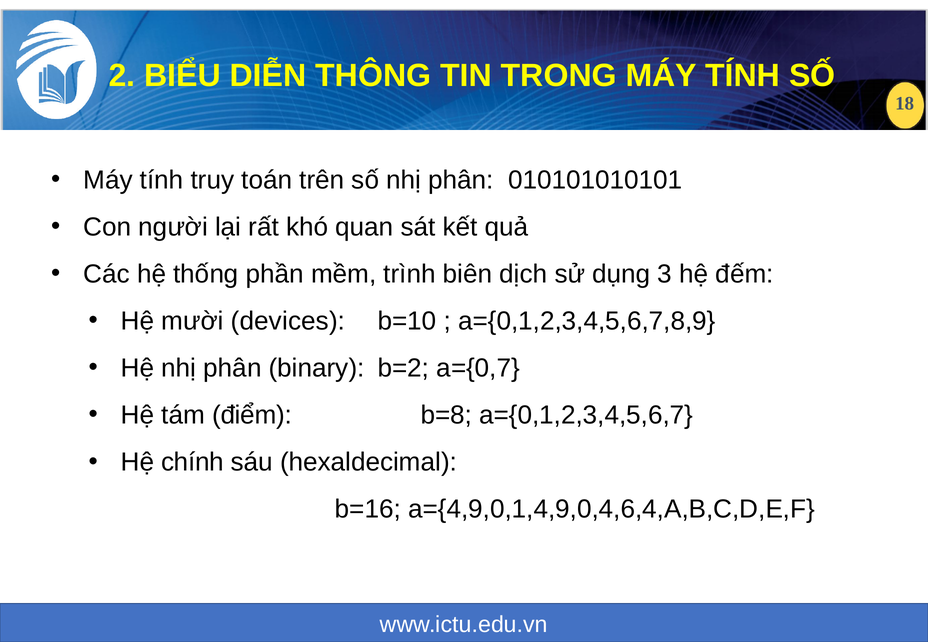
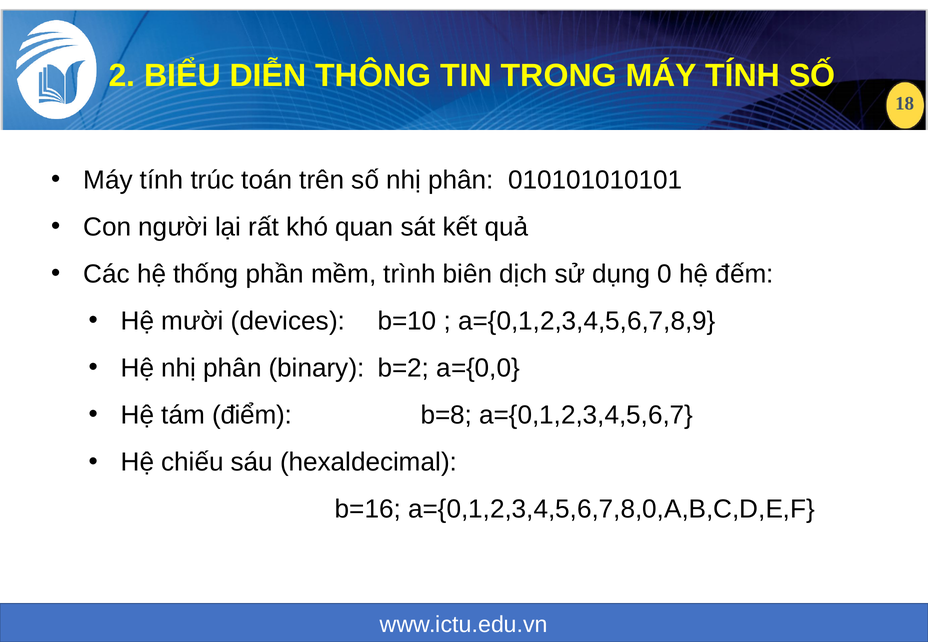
truy: truy -> trúc (212, 180)
3: 3 -> 0 (665, 274)
a={0,7: a={0,7 -> a={0,0 (478, 368)
chính: chính -> chiếu (192, 463)
a={4,9,0,1,4,9,0,4,6,4,A,B,C,D,E,F: a={4,9,0,1,4,9,0,4,6,4,A,B,C,D,E,F -> a={0,1,2,3,4,5,6,7,8,0,A,B,C,D,E,F (611, 510)
